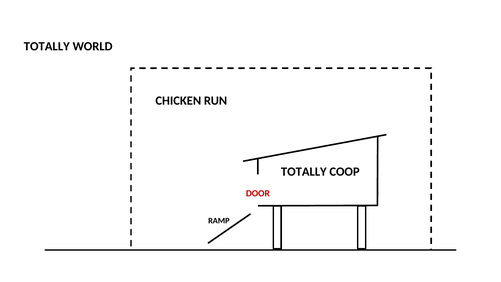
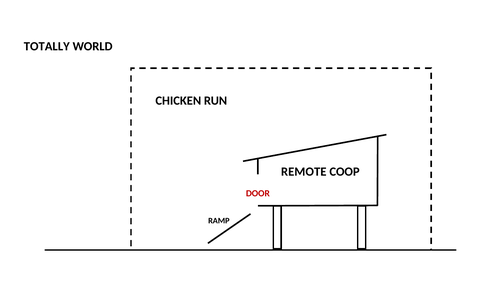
TOTALLY: TOTALLY -> REMOTE (304, 172)
